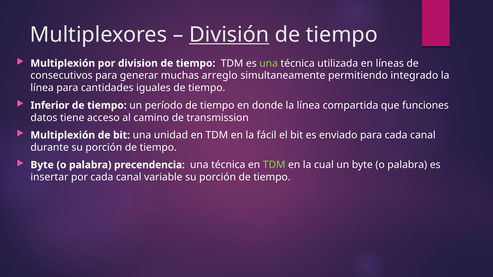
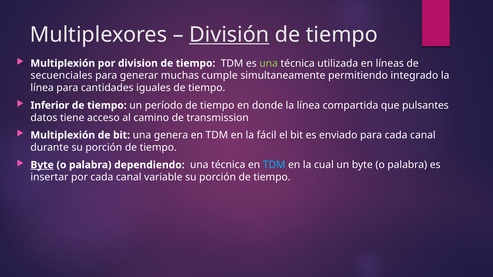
consecutivos: consecutivos -> secuenciales (62, 76)
arreglo: arreglo -> cumple (220, 76)
funciones: funciones -> pulsantes (425, 105)
unidad: unidad -> genera (171, 135)
Byte underline: none -> present (42, 165)
precendencia: precendencia -> dependiendo (149, 165)
TDM colour: light green -> light blue (274, 165)
